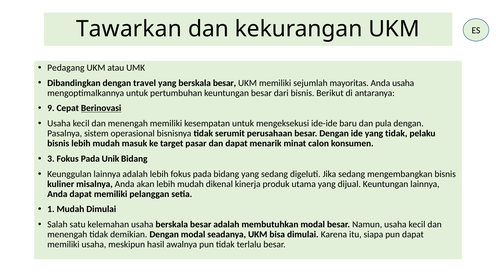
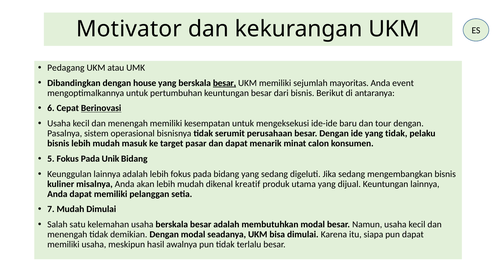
Tawarkan: Tawarkan -> Motivator (129, 29)
travel: travel -> house (145, 83)
besar underline: none -> present (225, 83)
Anda usaha: usaha -> event (403, 83)
9: 9 -> 6 (51, 108)
pula: pula -> tour (383, 123)
3: 3 -> 5 (51, 159)
kinerja: kinerja -> kreatif (248, 184)
1: 1 -> 7 (51, 209)
